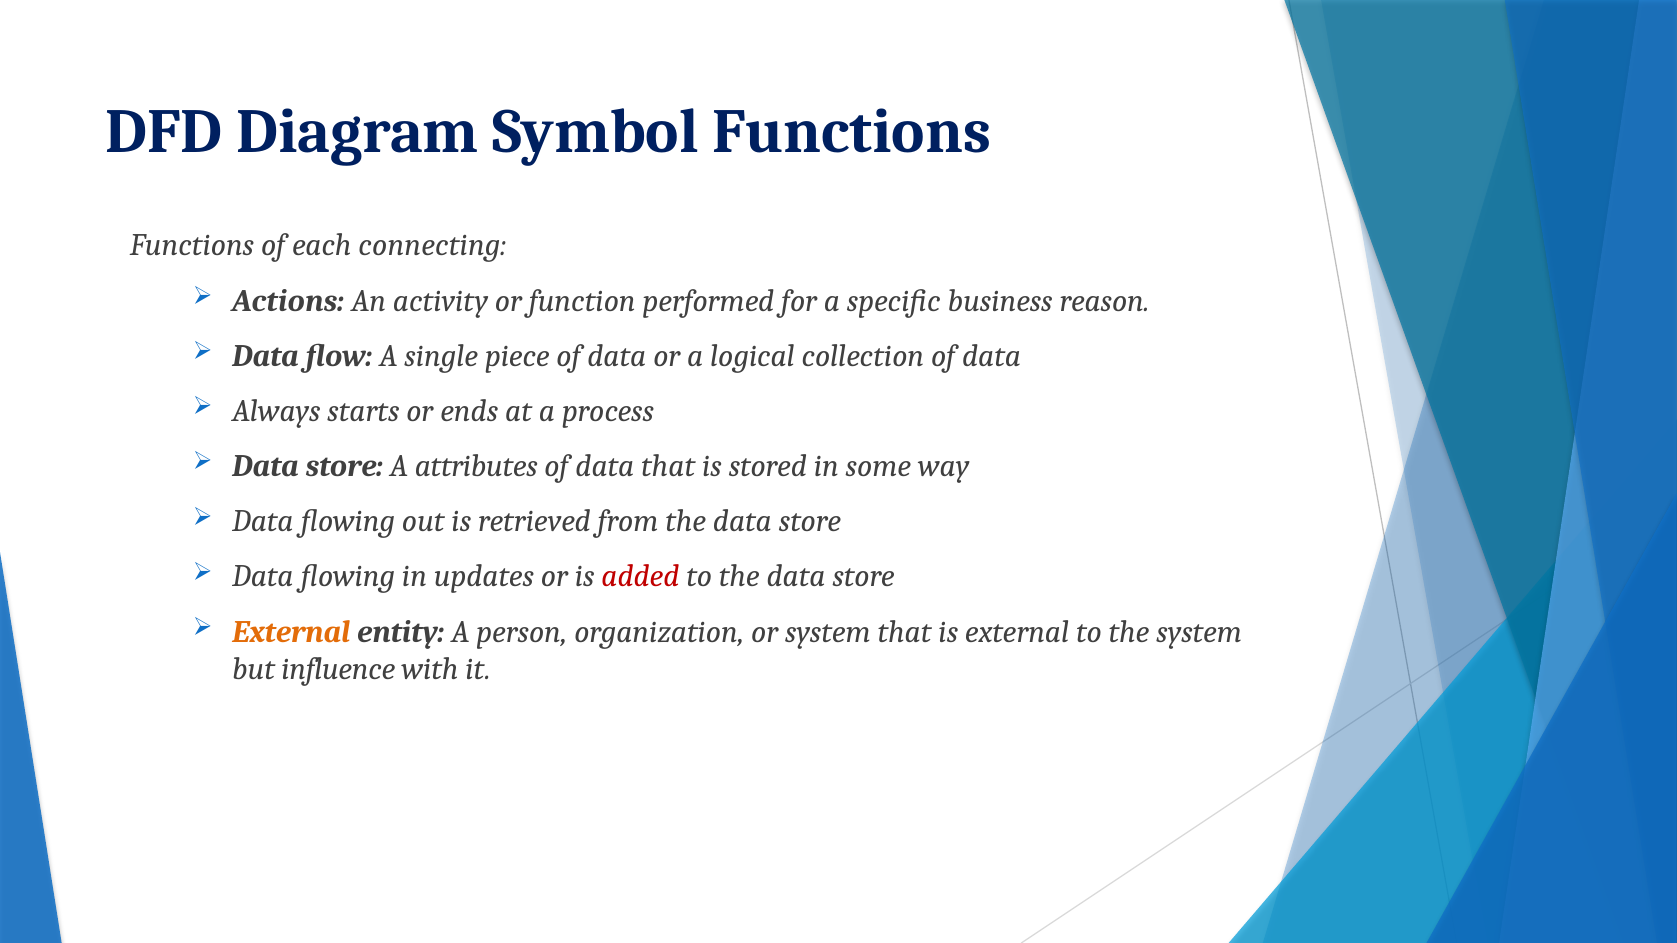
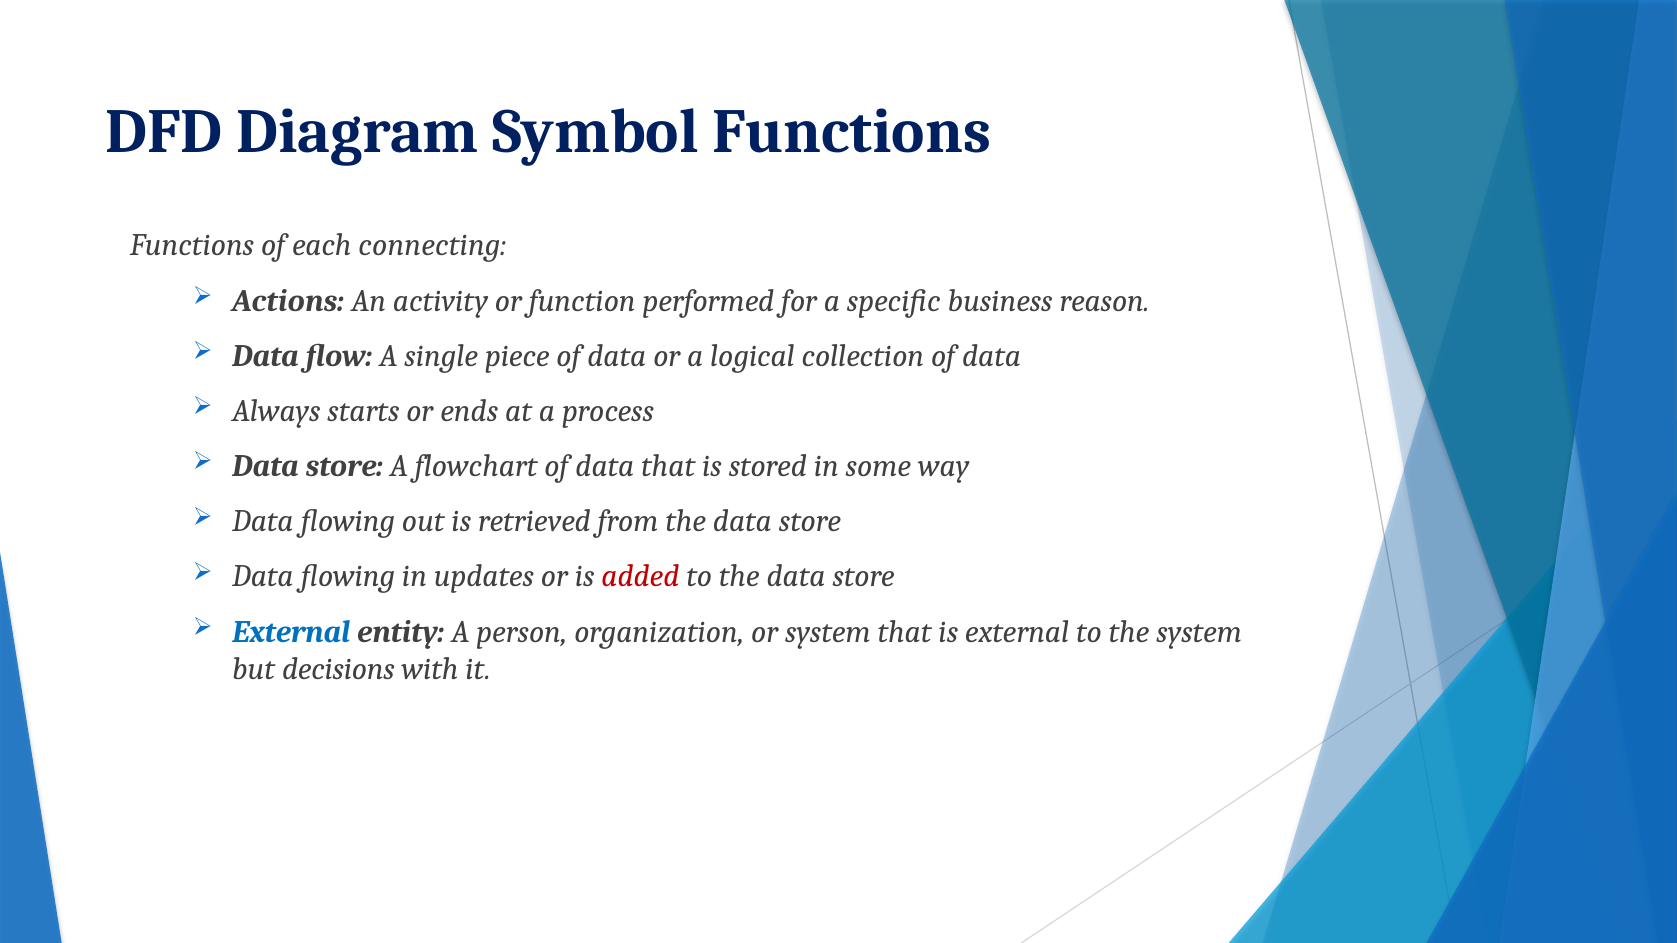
attributes: attributes -> flowchart (476, 466)
External colour: orange -> blue (291, 632)
influence: influence -> decisions (338, 670)
